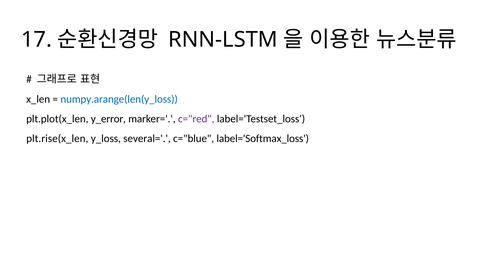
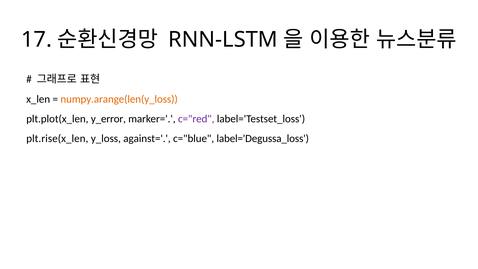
numpy.arange(len(y_loss colour: blue -> orange (119, 99)
several=: several= -> against= (147, 138)
label='Softmax_loss: label='Softmax_loss -> label='Degussa_loss (263, 138)
